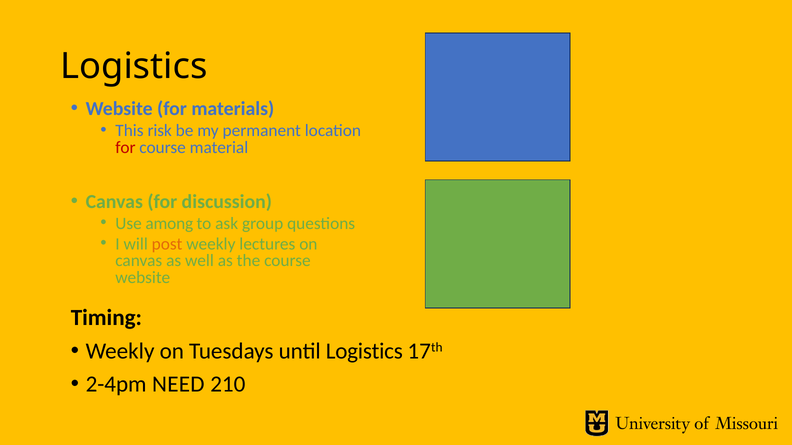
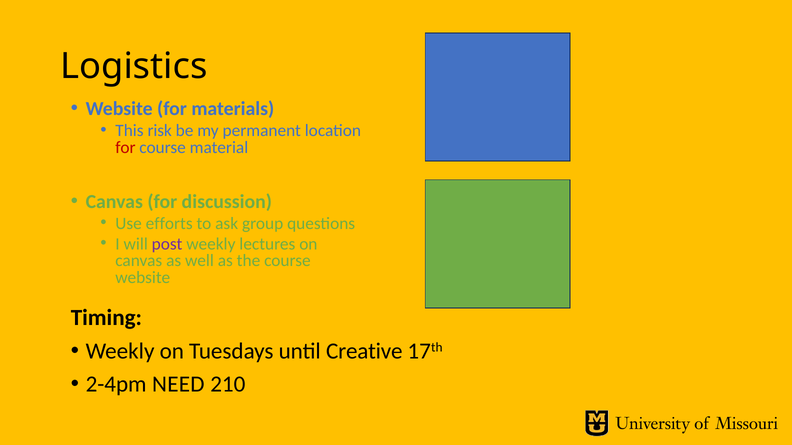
among: among -> efforts (169, 224)
post colour: orange -> purple (167, 244)
until Logistics: Logistics -> Creative (364, 351)
